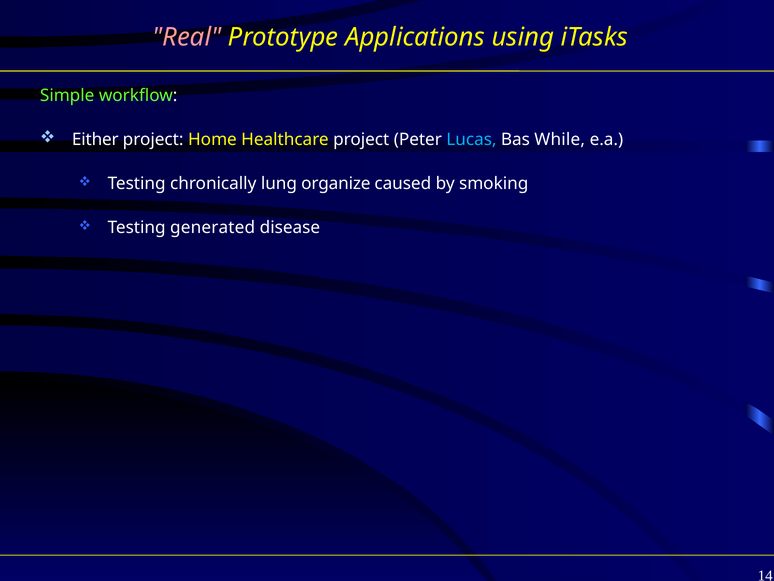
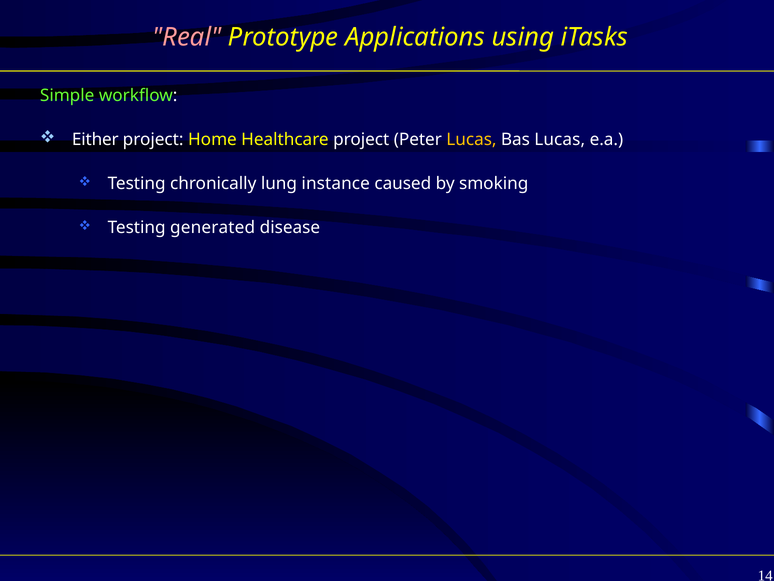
Lucas colour: light blue -> yellow (471, 140)
Bas While: While -> Lucas (560, 140)
organize: organize -> instance (336, 184)
